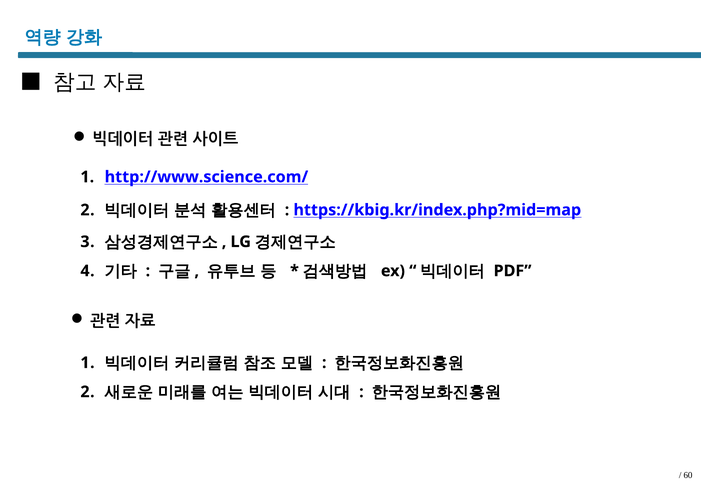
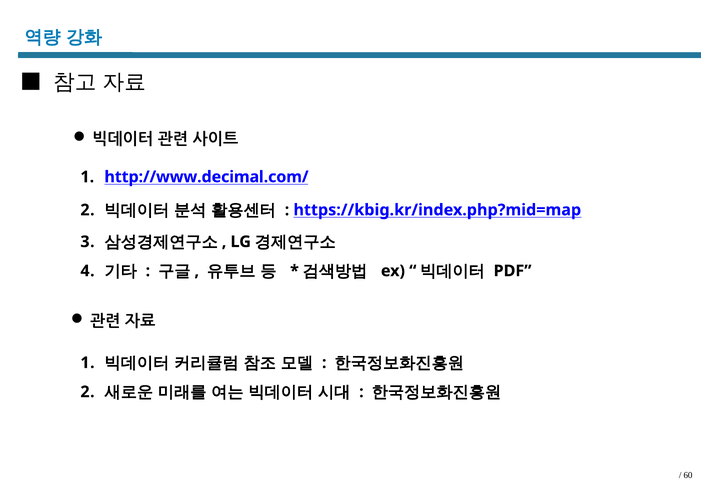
http://www.science.com/: http://www.science.com/ -> http://www.decimal.com/ (206, 177)
